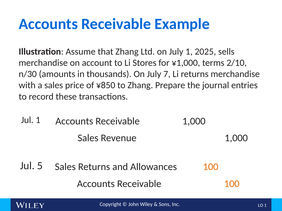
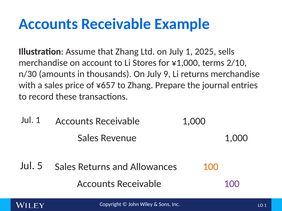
7: 7 -> 9 (167, 74)
¥850: ¥850 -> ¥657 (106, 85)
100 colour: orange -> purple (232, 184)
